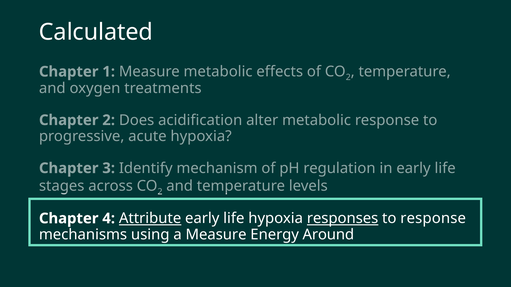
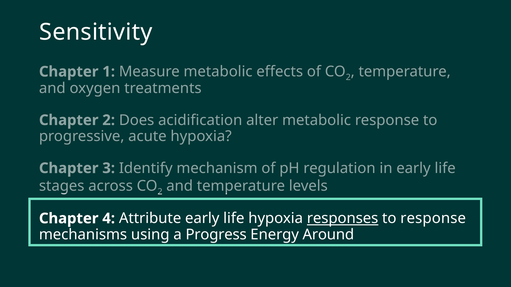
Calculated: Calculated -> Sensitivity (96, 32)
Attribute underline: present -> none (150, 219)
a Measure: Measure -> Progress (216, 235)
